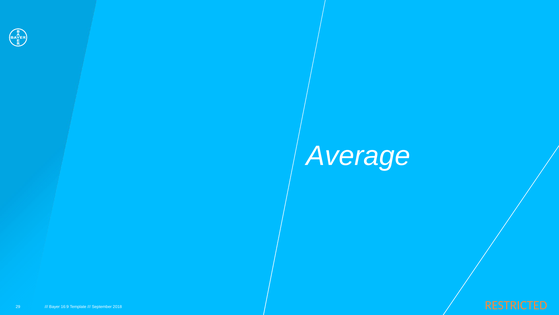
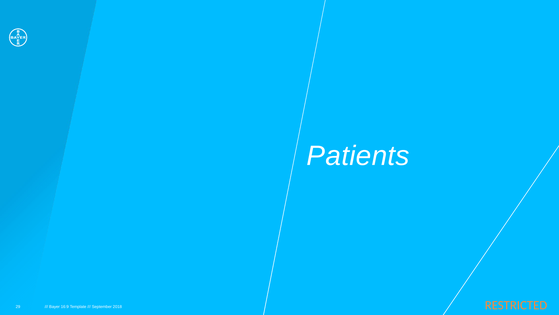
Average: Average -> Patients (358, 156)
